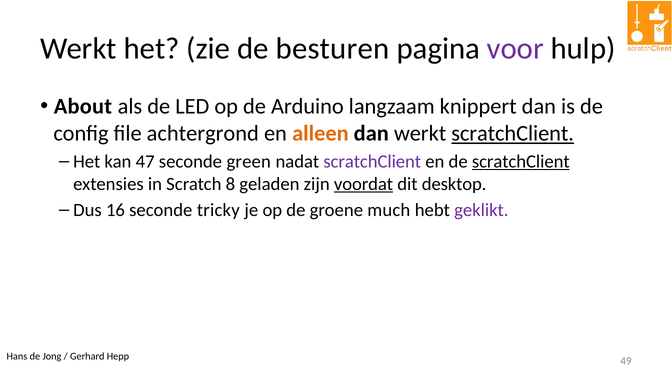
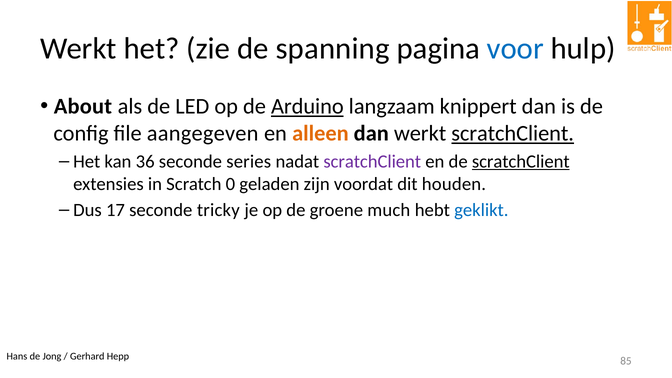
besturen: besturen -> spanning (333, 49)
voor colour: purple -> blue (515, 49)
Arduino underline: none -> present (307, 107)
achtergrond: achtergrond -> aangegeven (203, 133)
47: 47 -> 36 (145, 162)
green: green -> series (249, 162)
8: 8 -> 0 (230, 184)
voordat underline: present -> none (364, 184)
desktop: desktop -> houden (454, 184)
16: 16 -> 17 (115, 210)
geklikt colour: purple -> blue (481, 210)
49: 49 -> 85 (626, 361)
